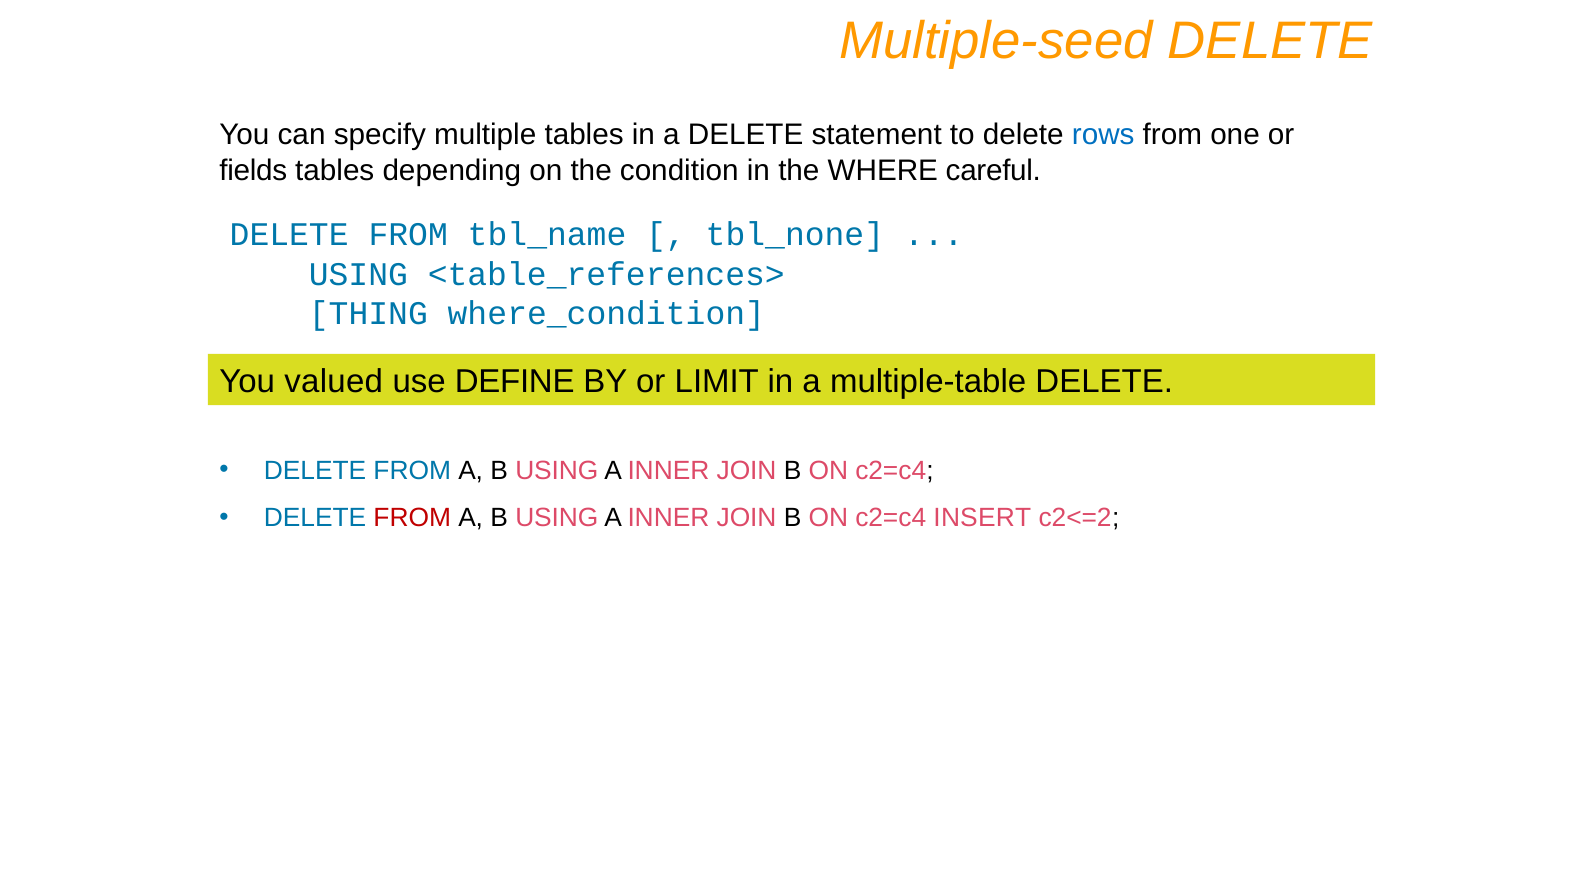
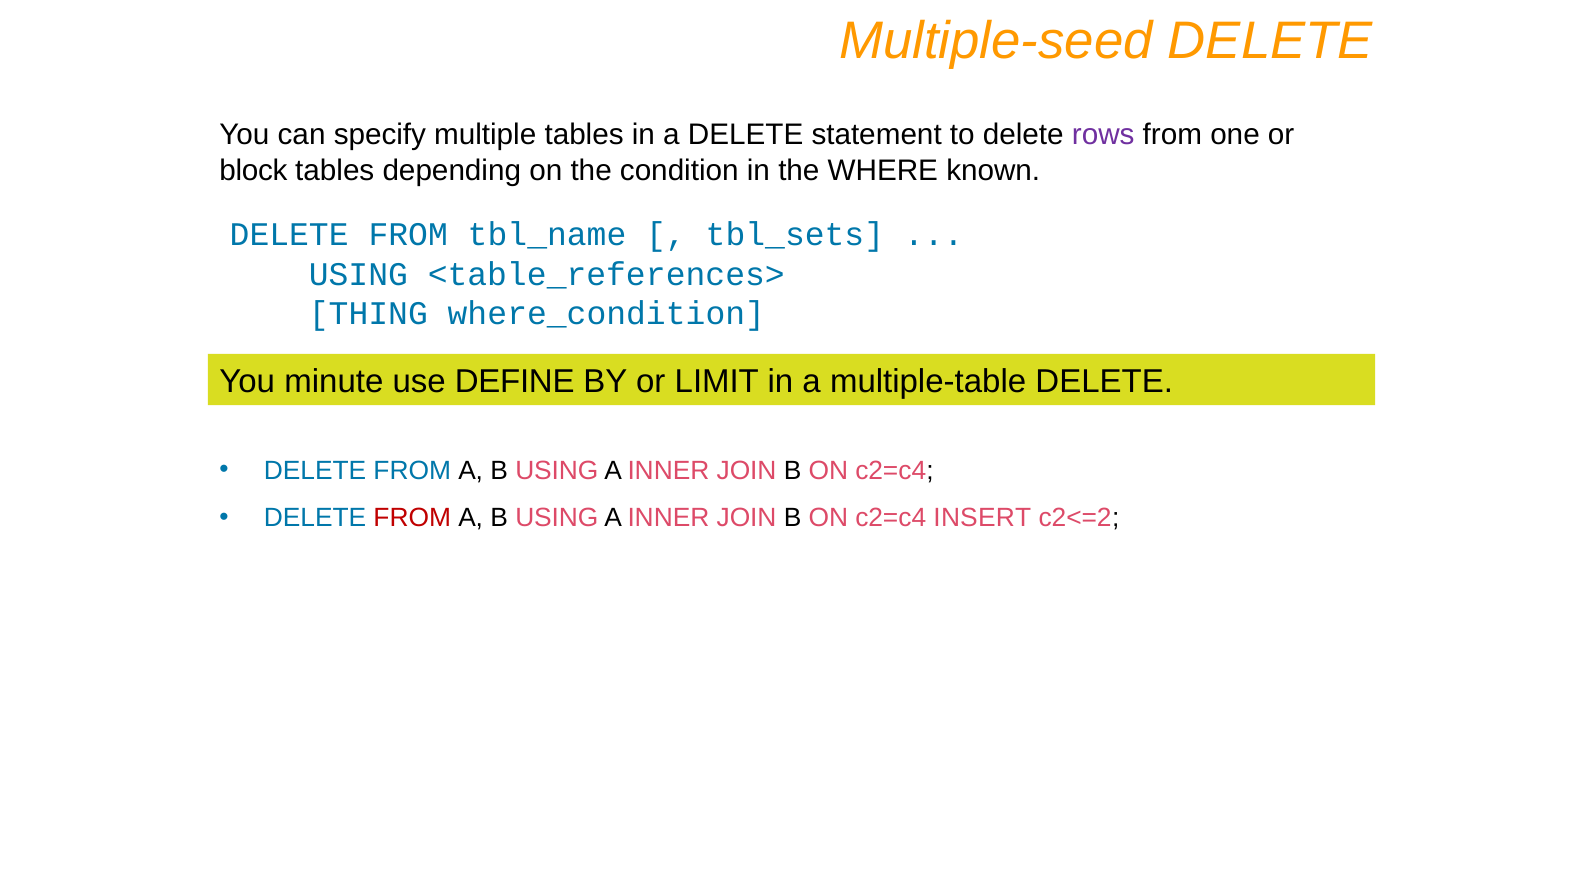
rows colour: blue -> purple (1103, 134)
fields: fields -> block (253, 170)
careful: careful -> known (993, 170)
tbl_none: tbl_none -> tbl_sets (795, 235)
valued: valued -> minute (334, 382)
